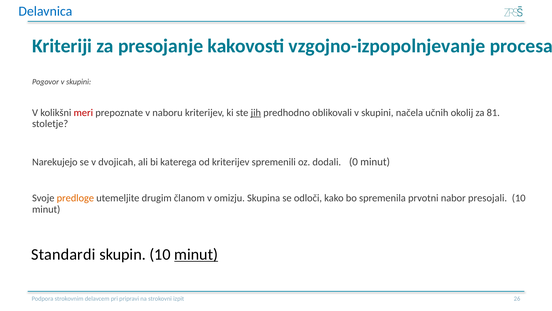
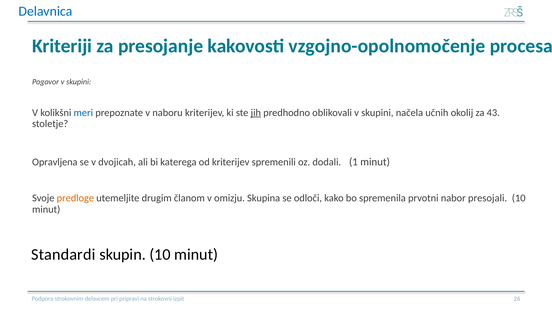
vzgojno-izpopolnjevanje: vzgojno-izpopolnjevanje -> vzgojno-opolnomočenje (387, 46)
meri colour: red -> blue (83, 112)
81: 81 -> 43 (493, 112)
Narekujejo: Narekujejo -> Opravljena (55, 162)
0: 0 -> 1 (353, 162)
minut underline: present -> none (196, 254)
